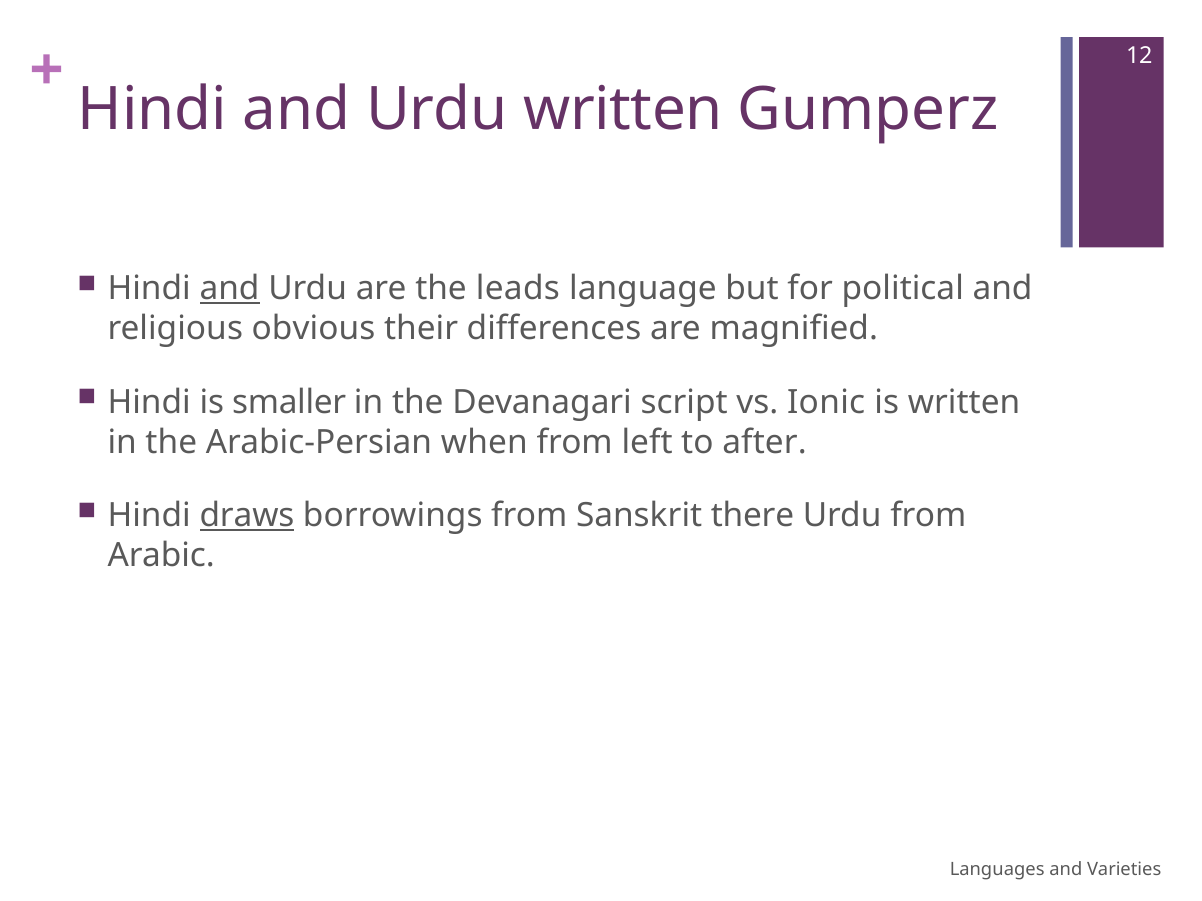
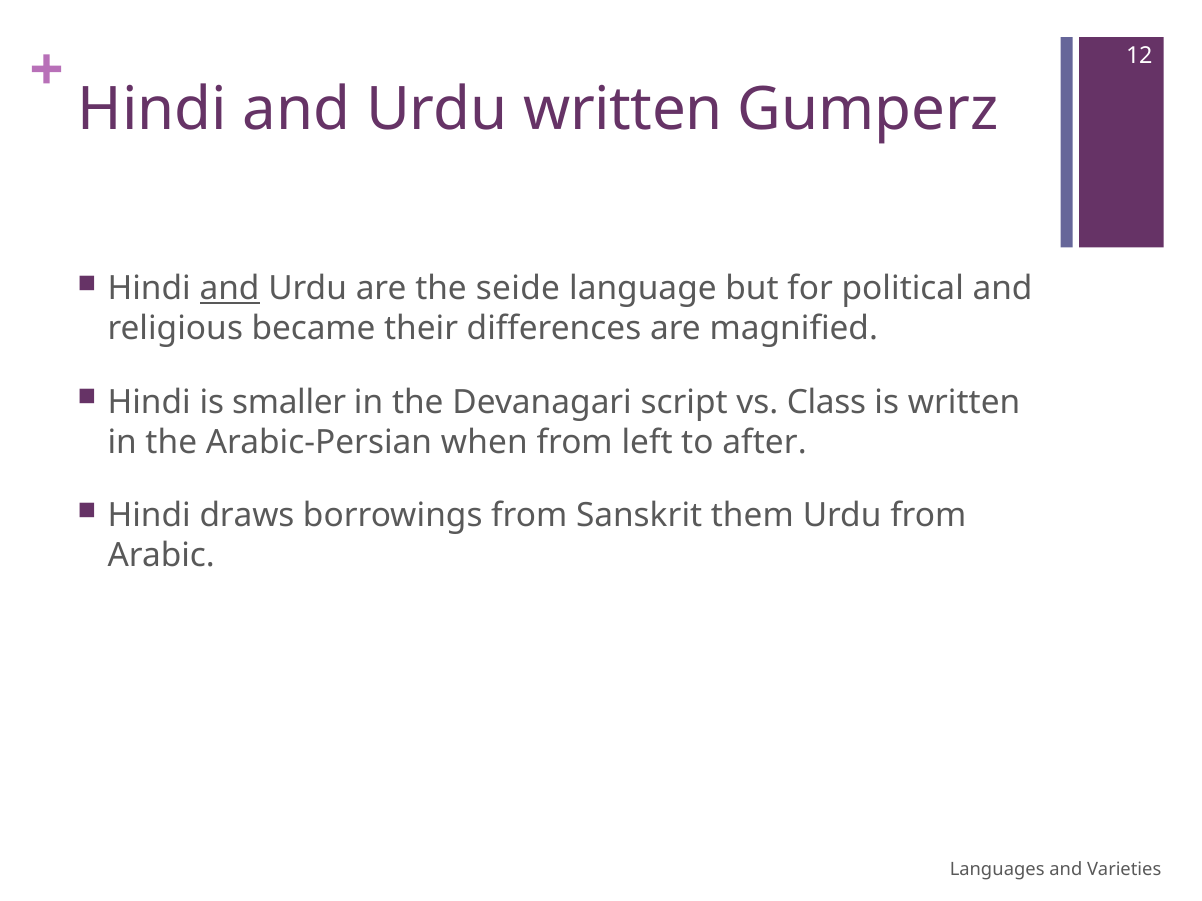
leads: leads -> seide (518, 289)
obvious: obvious -> became (314, 329)
Ionic: Ionic -> Class (826, 402)
draws underline: present -> none (247, 516)
there: there -> them (752, 516)
